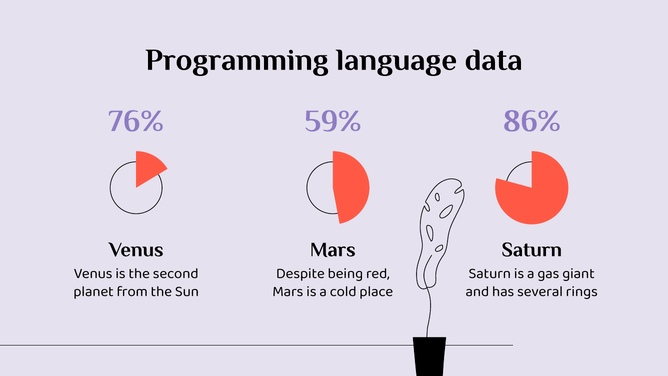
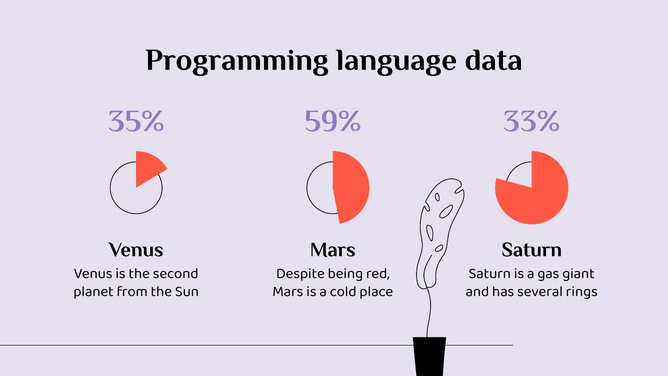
76%: 76% -> 35% (136, 121)
86%: 86% -> 33% (532, 121)
